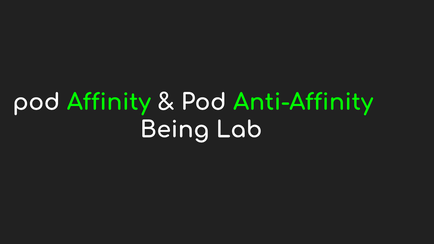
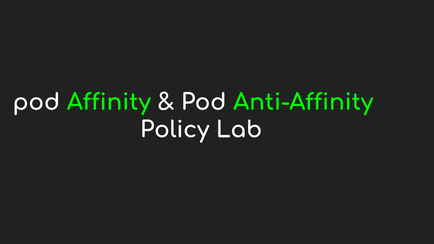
Being: Being -> Policy (175, 130)
